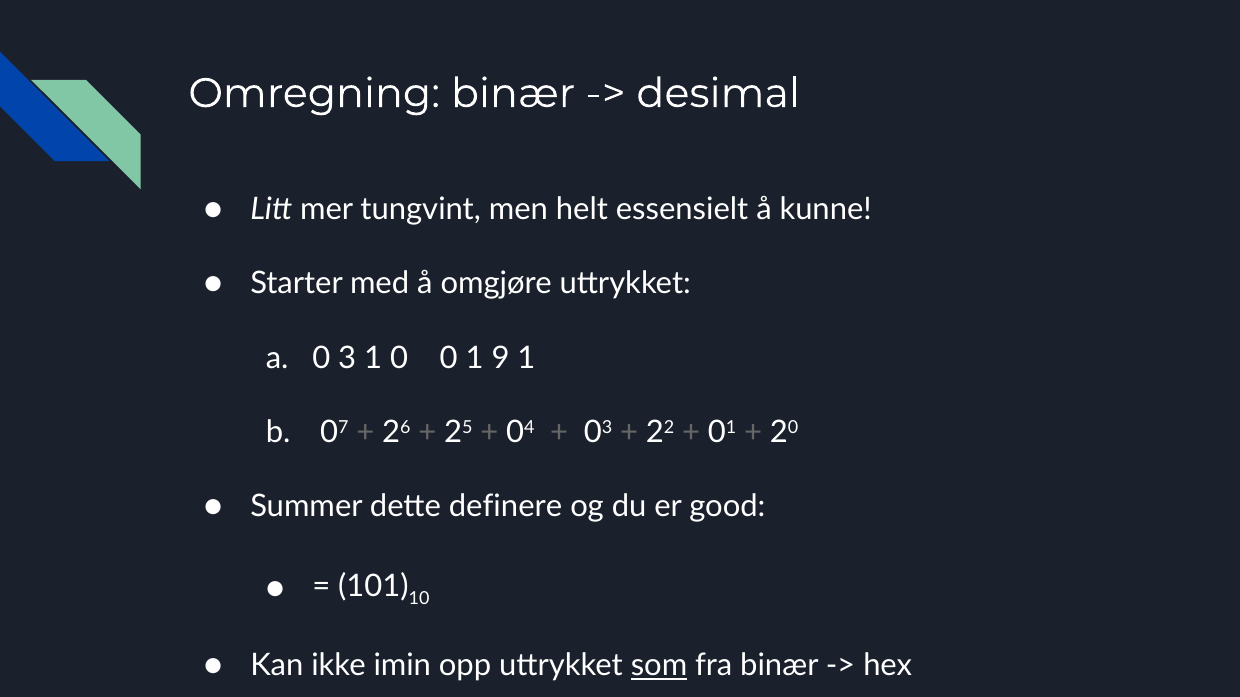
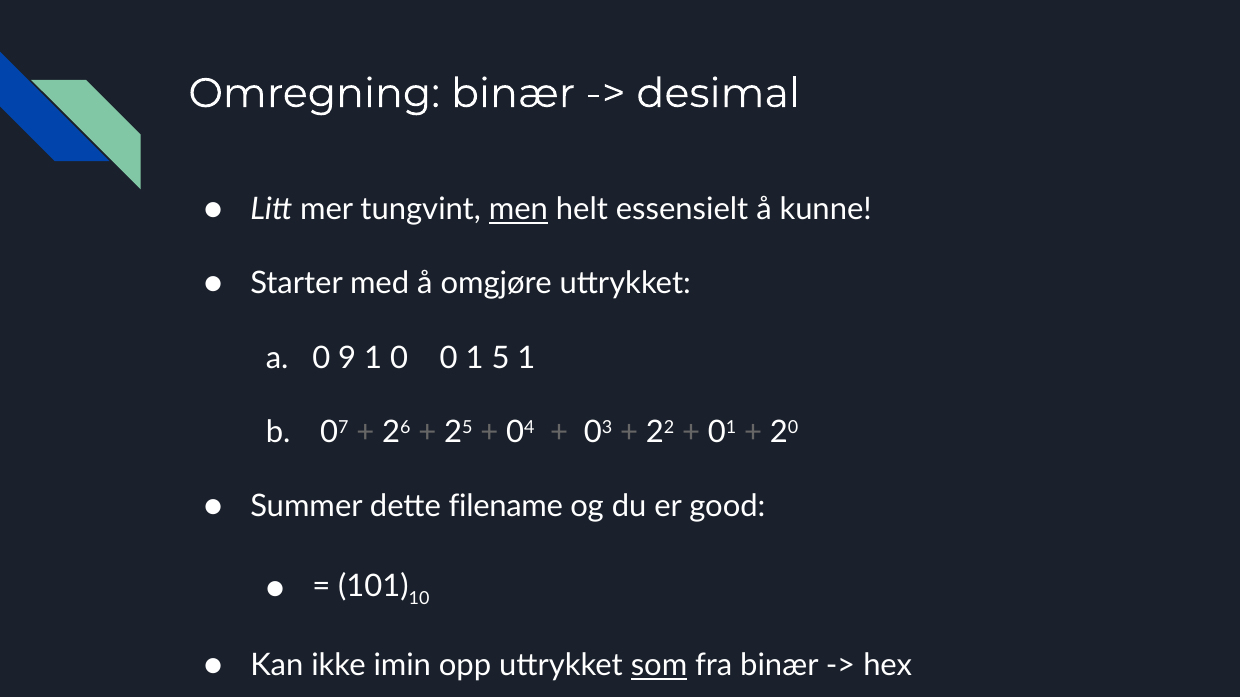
men underline: none -> present (518, 210)
3: 3 -> 9 (347, 358)
9: 9 -> 5 (501, 358)
definere: definere -> filename (506, 507)
